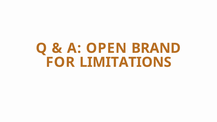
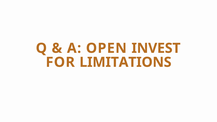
BRAND: BRAND -> INVEST (156, 48)
